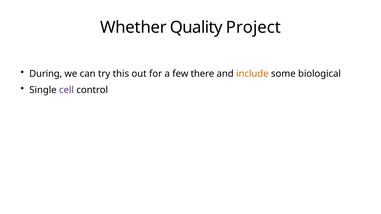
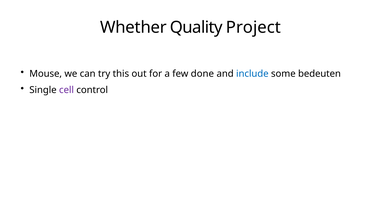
During: During -> Mouse (46, 74)
there: there -> done (202, 74)
include colour: orange -> blue (252, 74)
biological: biological -> bedeuten (319, 74)
